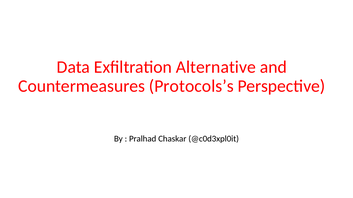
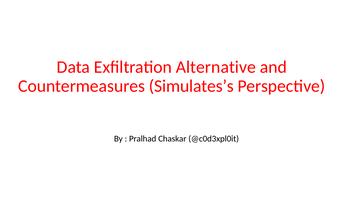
Protocols’s: Protocols’s -> Simulates’s (191, 86)
